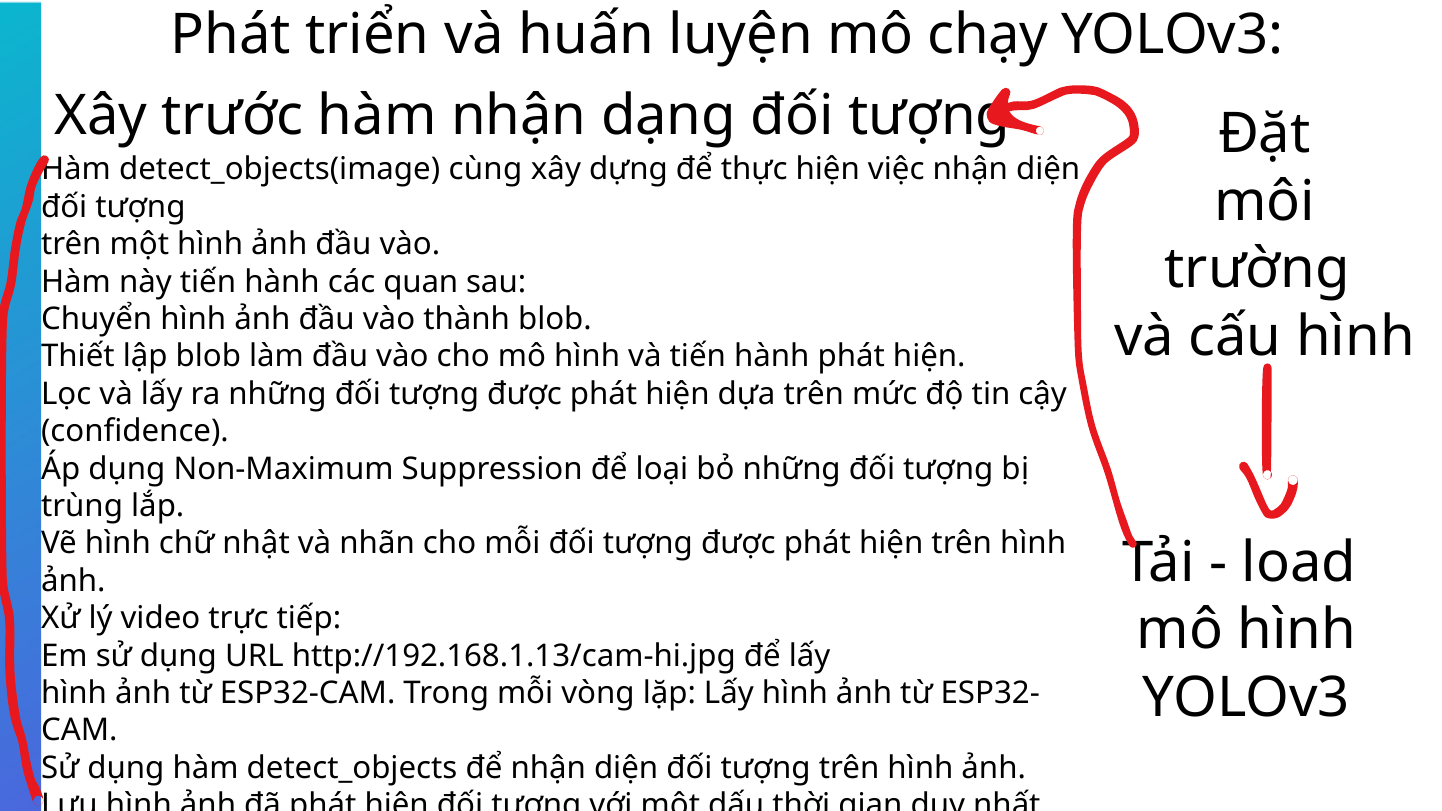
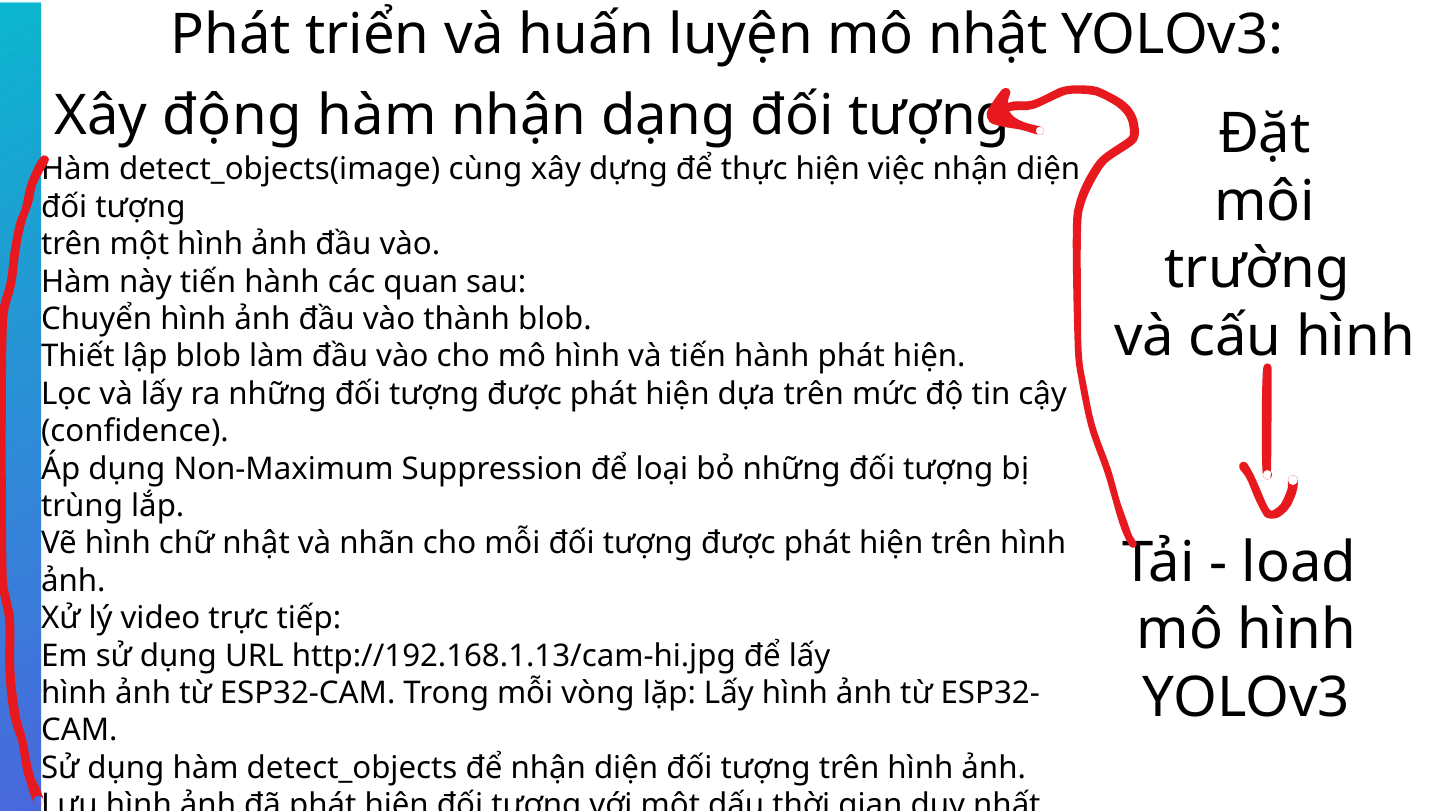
mô chạy: chạy -> nhật (988, 35)
trước: trước -> động (232, 116)
